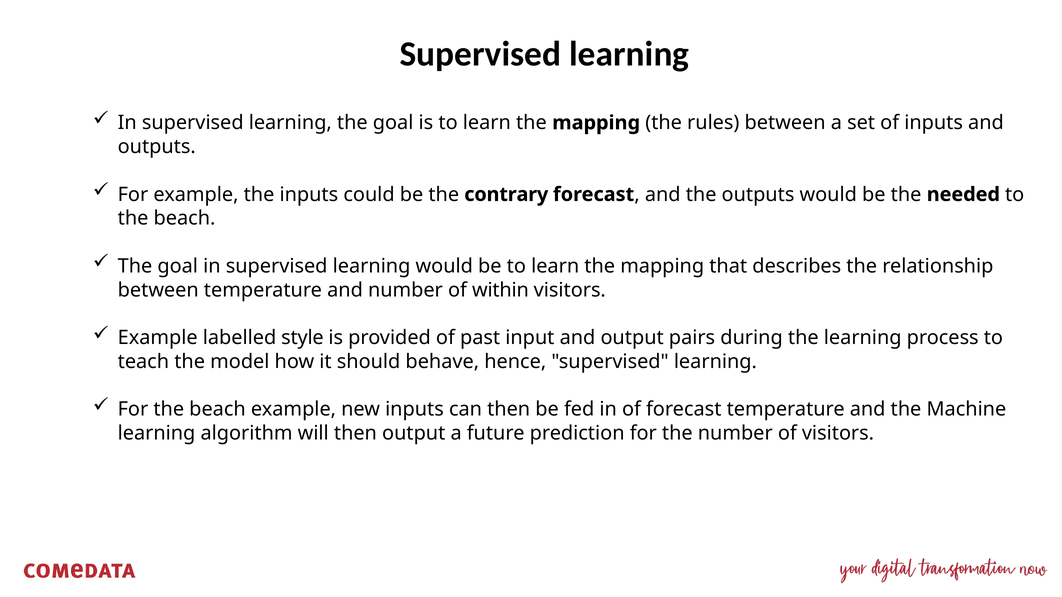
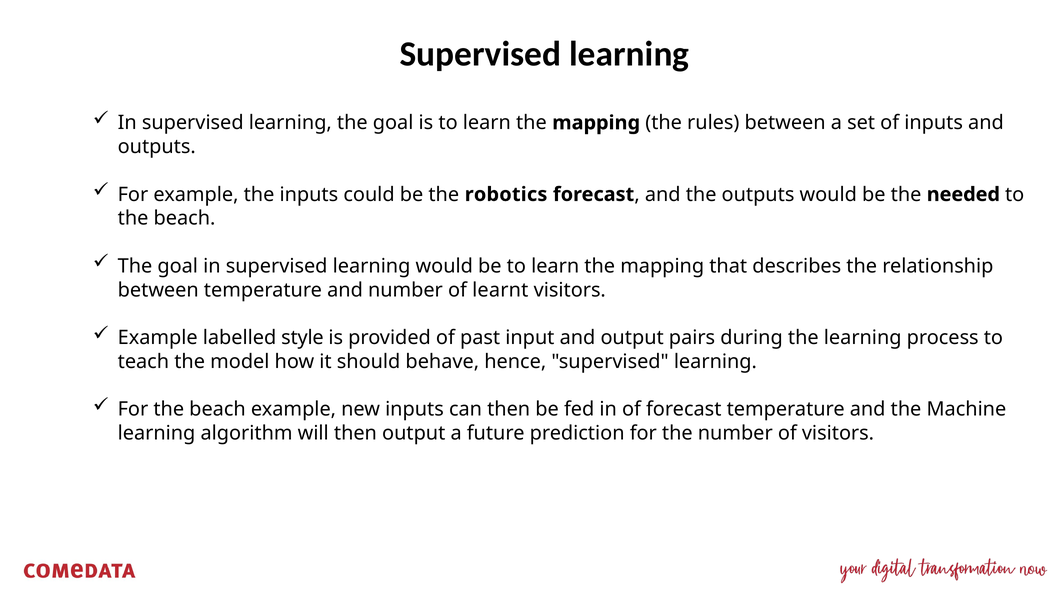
contrary: contrary -> robotics (506, 195)
within: within -> learnt (500, 290)
